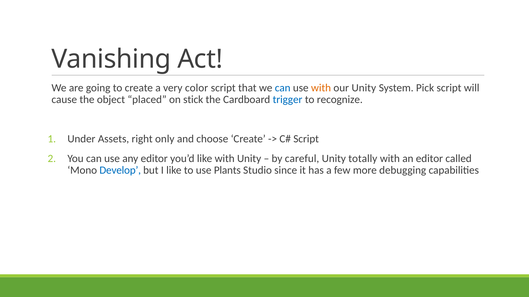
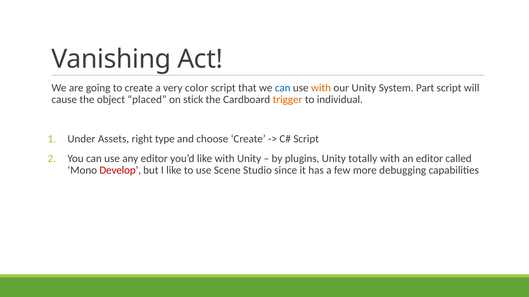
Pick: Pick -> Part (425, 88)
trigger colour: blue -> orange (288, 100)
recognize: recognize -> individual (340, 100)
only: only -> type (165, 139)
careful: careful -> plugins (302, 159)
Develop colour: blue -> red (120, 171)
Plants: Plants -> Scene (227, 171)
